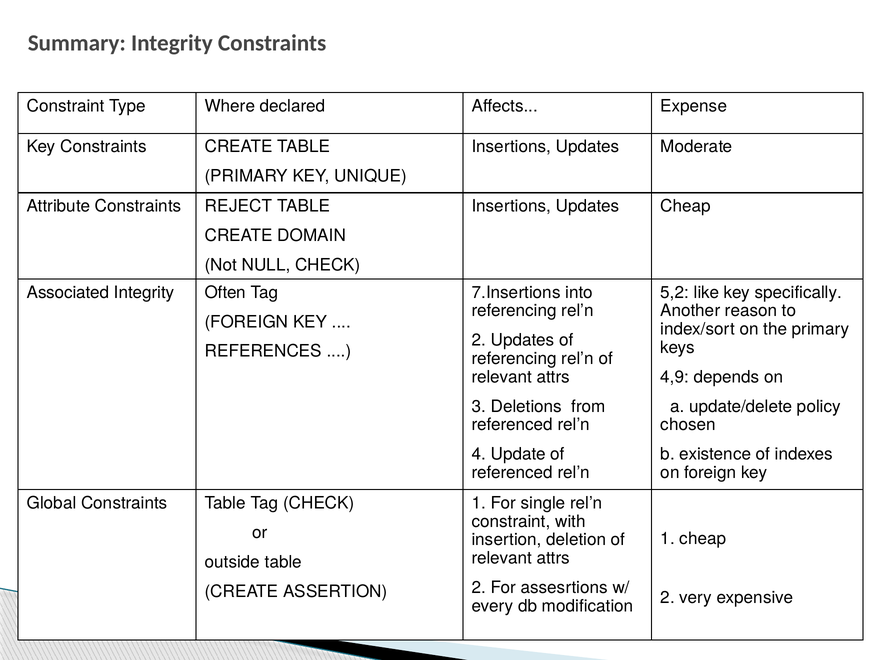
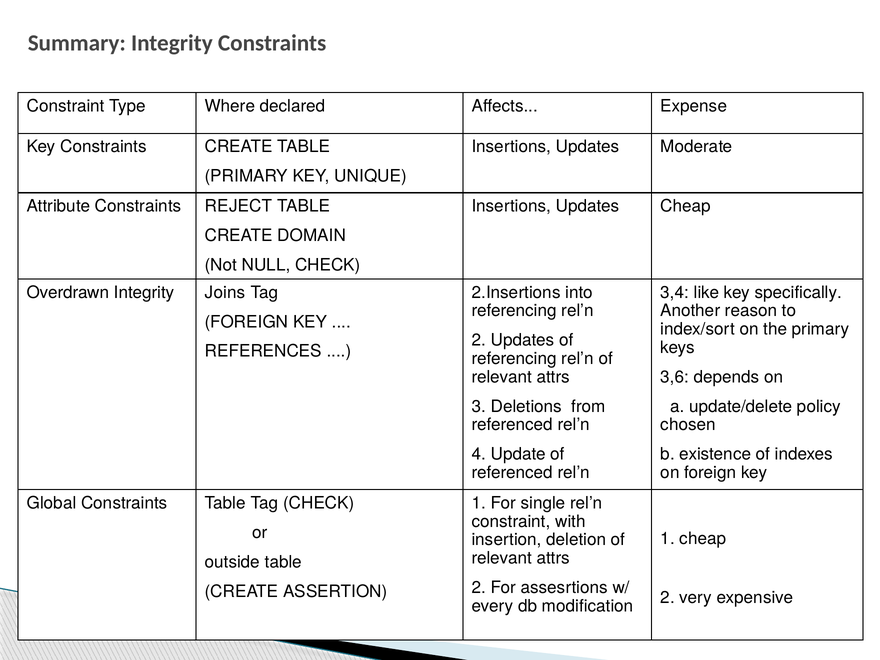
Associated: Associated -> Overdrawn (68, 292)
Often: Often -> Joins (225, 292)
7.Insertions: 7.Insertions -> 2.Insertions (516, 292)
5,2: 5,2 -> 3,4 (675, 292)
4,9: 4,9 -> 3,6 (675, 377)
